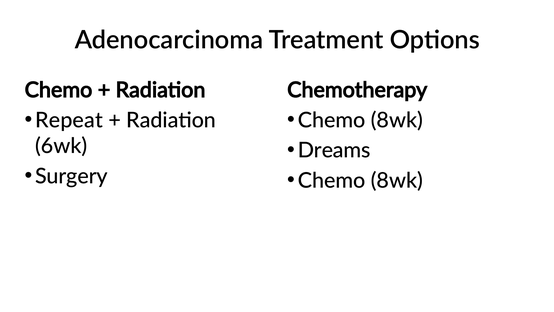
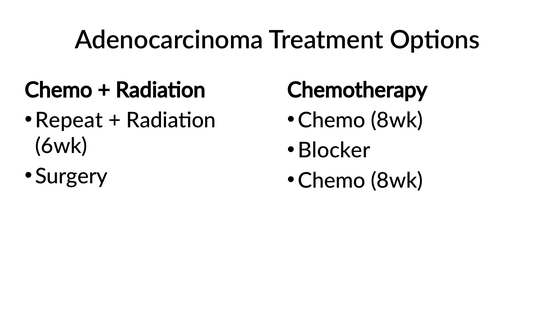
Dreams: Dreams -> Blocker (334, 150)
